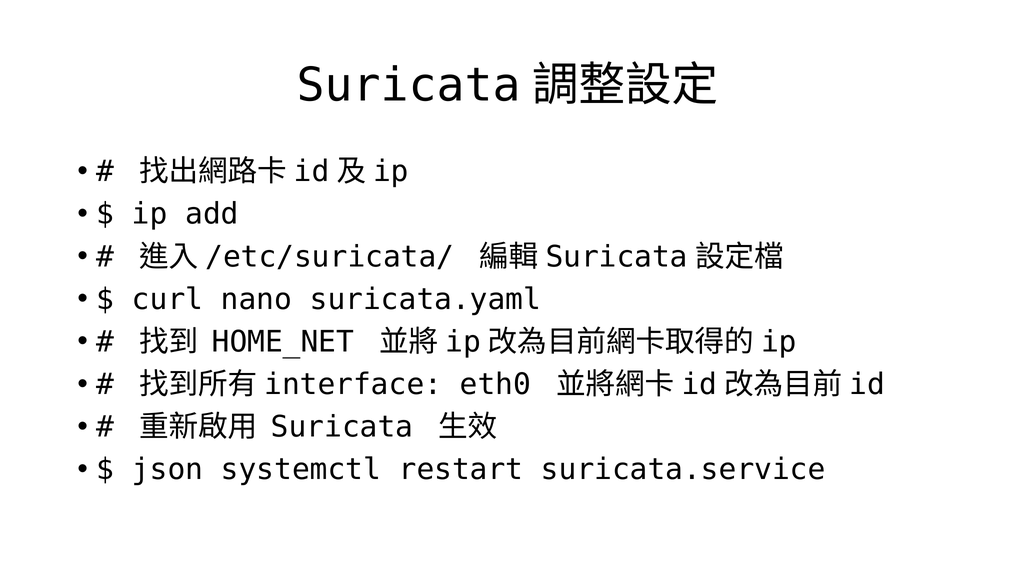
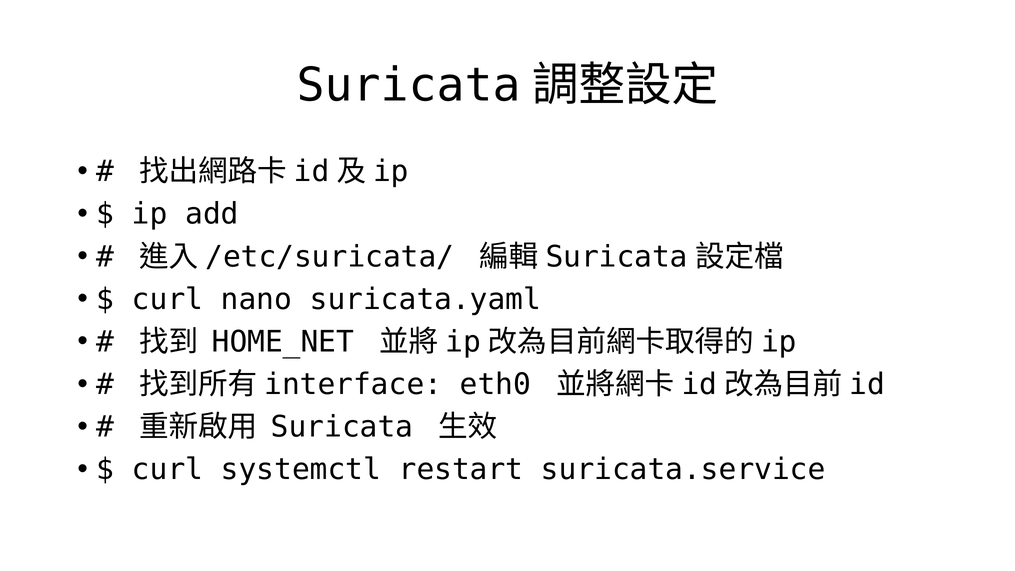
json: json -> curl (168, 470)
